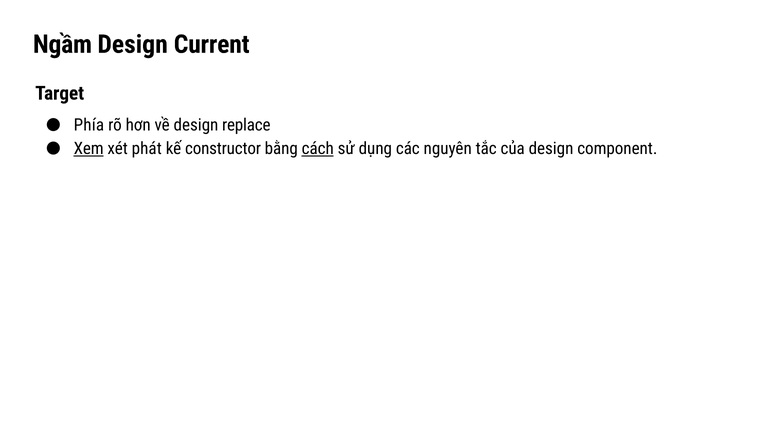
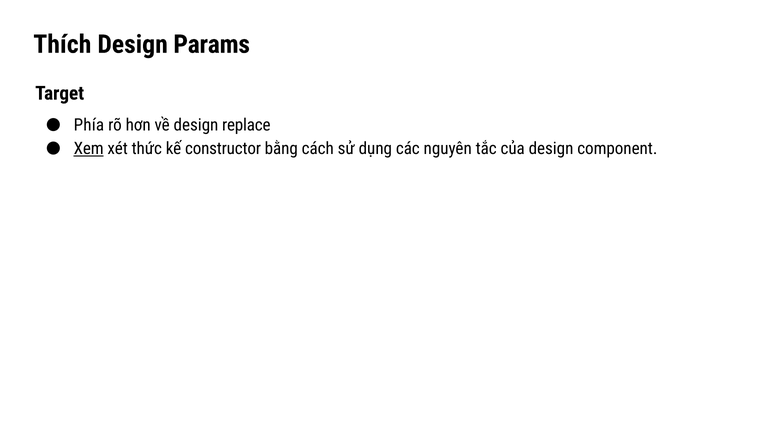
Ngầm: Ngầm -> Thích (62, 44)
Current: Current -> Params (212, 44)
phát: phát -> thức (147, 148)
cách underline: present -> none (318, 148)
